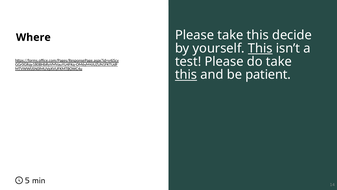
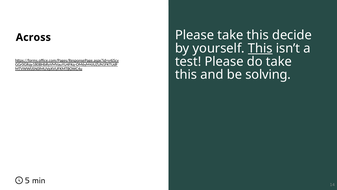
Where: Where -> Across (33, 37)
this underline: present -> none (186, 75)
patient: patient -> solving (268, 75)
